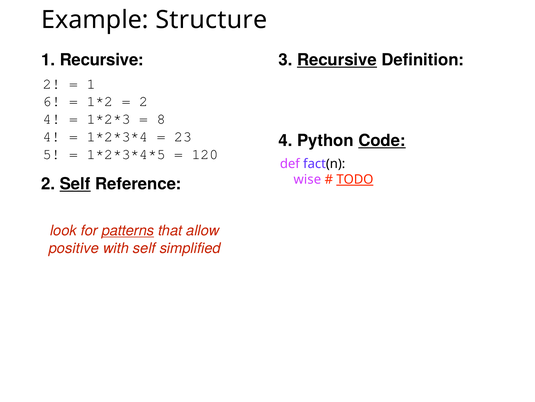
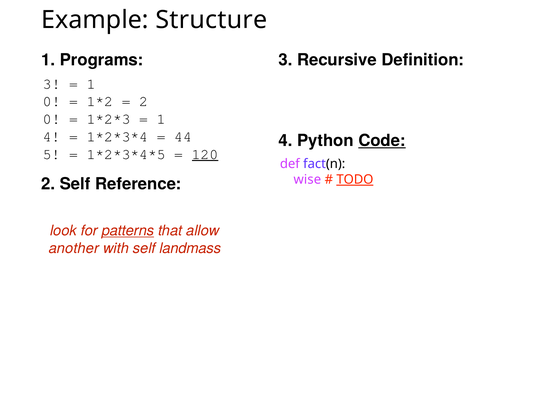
1 Recursive: Recursive -> Programs (102, 60)
Recursive underline: present -> none (337, 60)
2: 2 -> 3 (52, 84)
6: 6 -> 0 (52, 101)
4: 4 -> 0 (52, 119)
8: 8 -> 1 (161, 119)
23: 23 -> 44 (183, 136)
120 underline: none -> present (205, 154)
Self underline: present -> none (75, 184)
positive: positive -> another (74, 248)
simplified: simplified -> landmass (190, 248)
